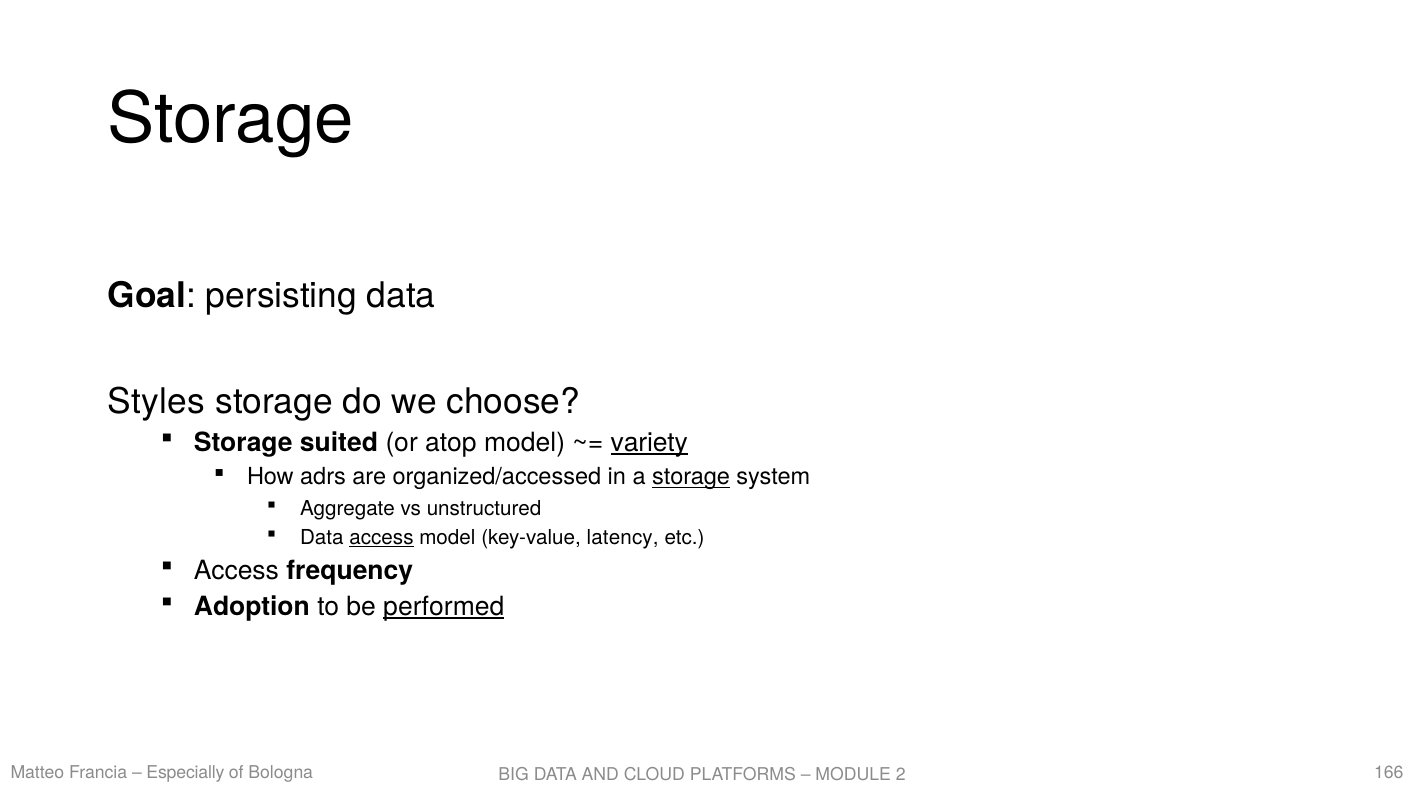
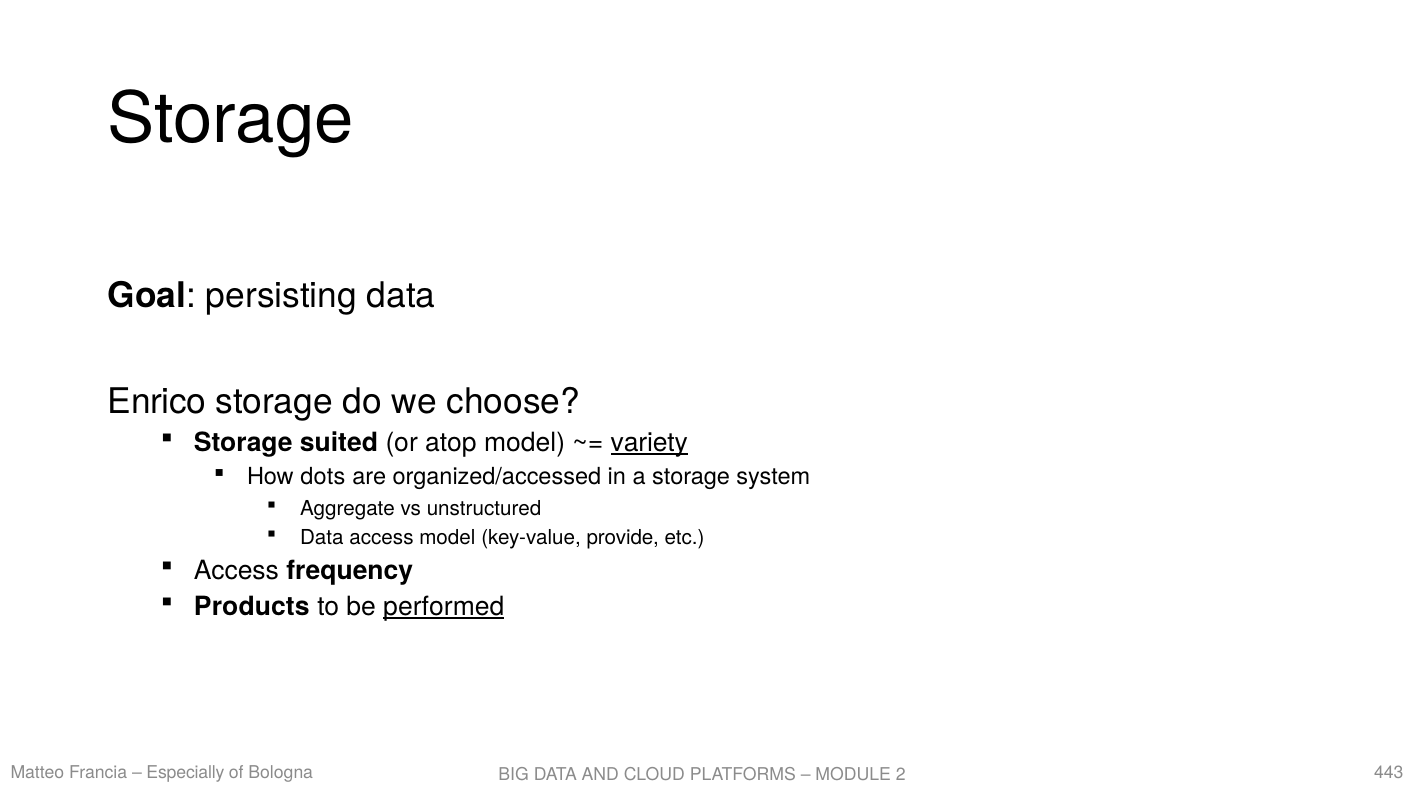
Styles: Styles -> Enrico (157, 402)
adrs: adrs -> dots (323, 477)
storage underline: present -> none (691, 477)
access underline: present -> none (381, 538)
latency: latency -> provide (623, 538)
Adoption: Adoption -> Products (252, 607)
166: 166 -> 443 (1389, 773)
